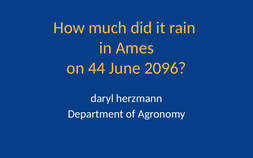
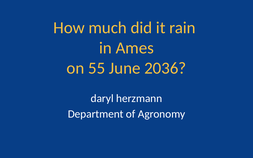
44: 44 -> 55 (97, 68)
2096: 2096 -> 2036 (165, 68)
